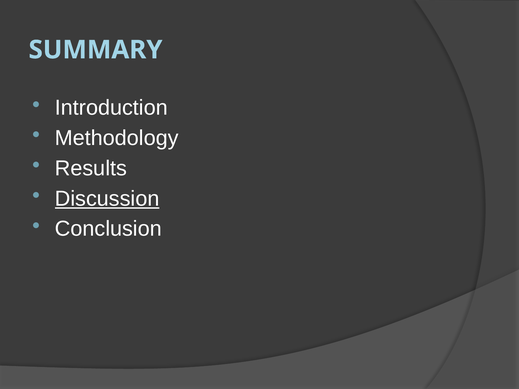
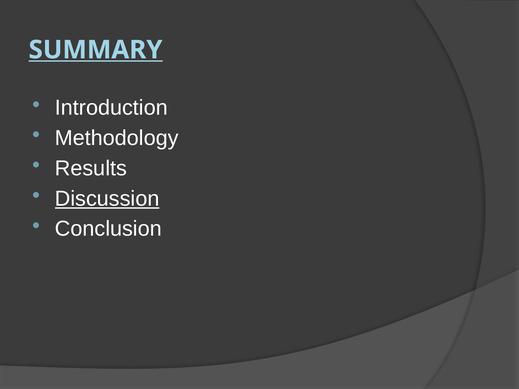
SUMMARY underline: none -> present (96, 50)
